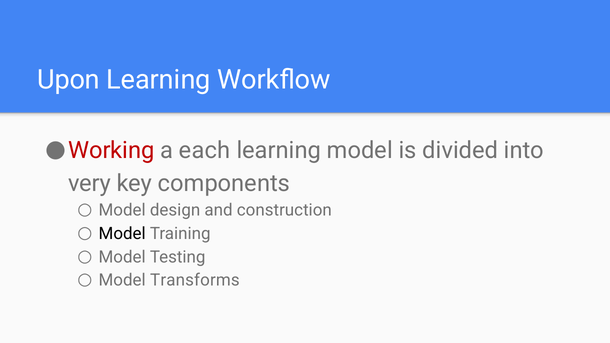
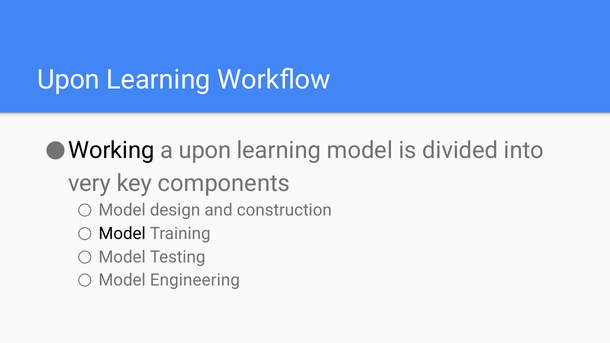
Working colour: red -> black (111, 151)
a each: each -> upon (205, 151)
Transforms: Transforms -> Engineering (195, 280)
